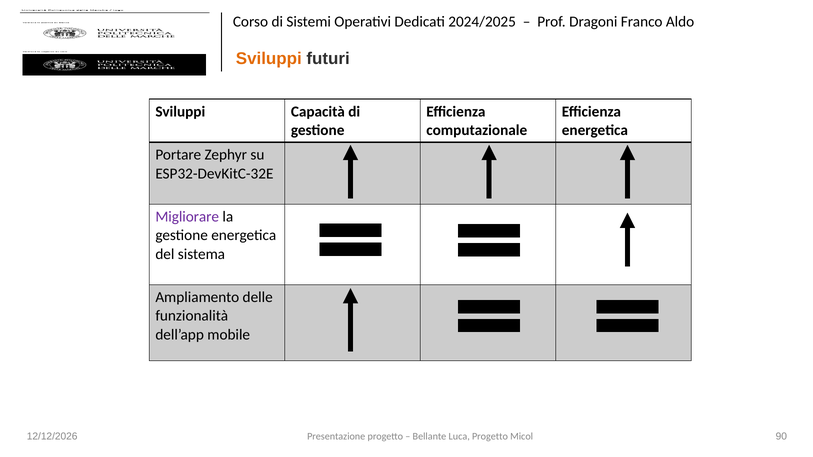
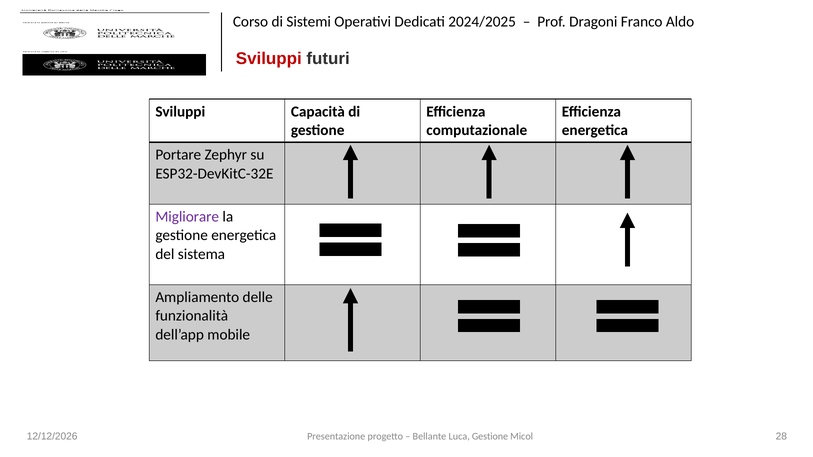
Sviluppi colour: orange -> red (269, 59)
Luca Progetto: Progetto -> Gestione (490, 437)
90: 90 -> 28 (781, 437)
